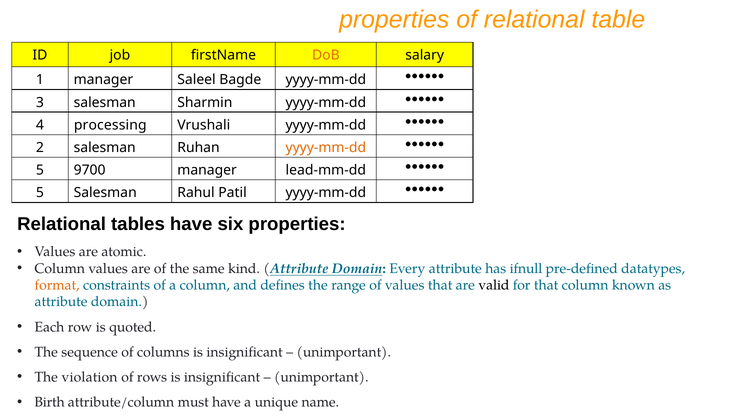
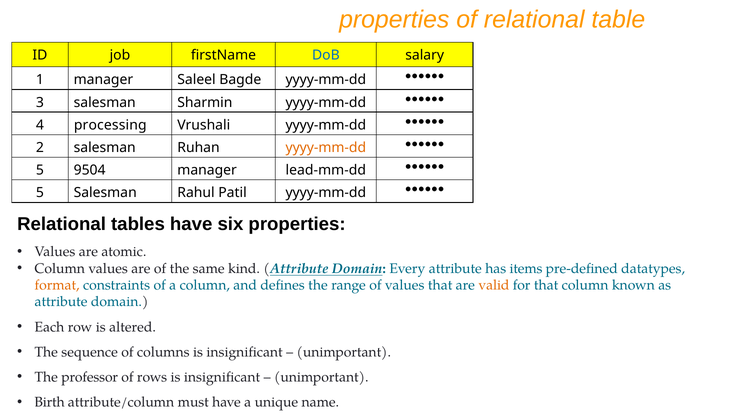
DoB colour: orange -> blue (326, 55)
9700: 9700 -> 9504 (90, 170)
ifnull: ifnull -> items (526, 269)
valid colour: black -> orange (494, 286)
quoted: quoted -> altered (133, 327)
violation: violation -> professor (90, 378)
